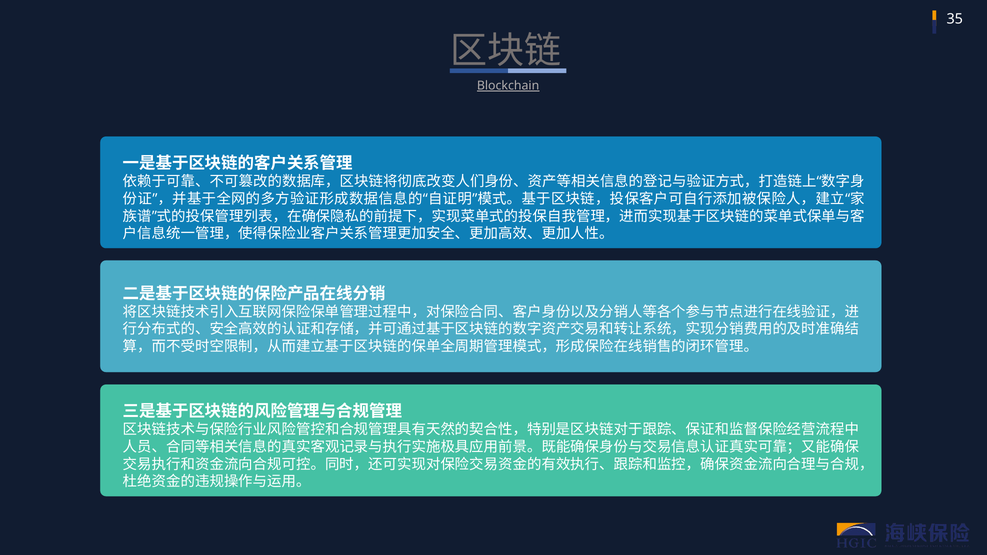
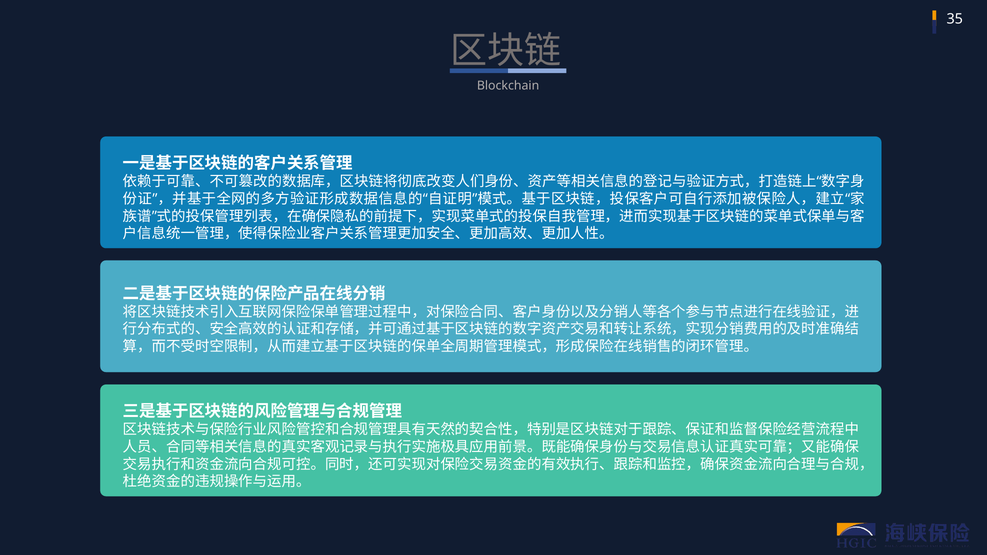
Blockchain underline: present -> none (508, 86)
